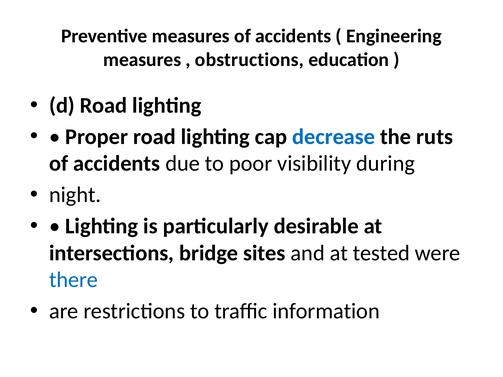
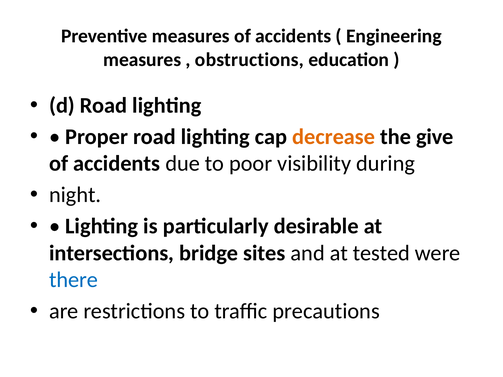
decrease colour: blue -> orange (334, 137)
ruts: ruts -> give (435, 137)
information: information -> precautions (326, 311)
